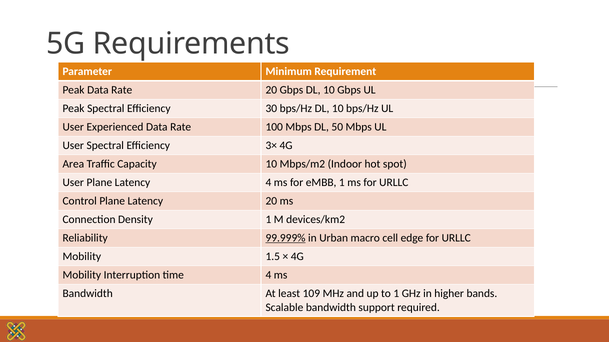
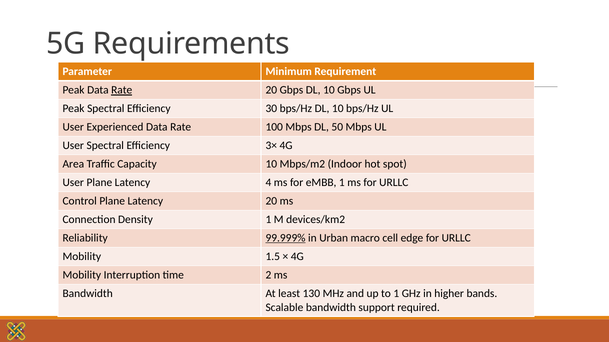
Rate underline: none -> present (122, 90)
time 4: 4 -> 2 (268, 275)
109: 109 -> 130 (311, 294)
